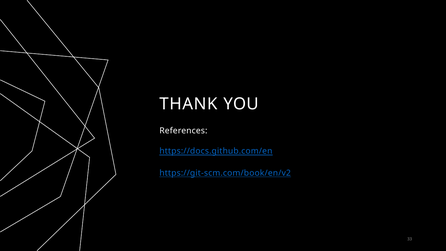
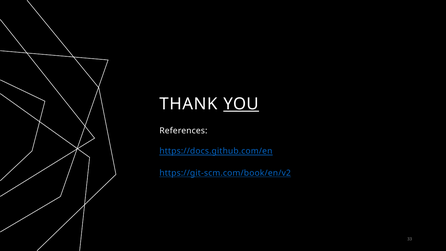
YOU underline: none -> present (241, 104)
